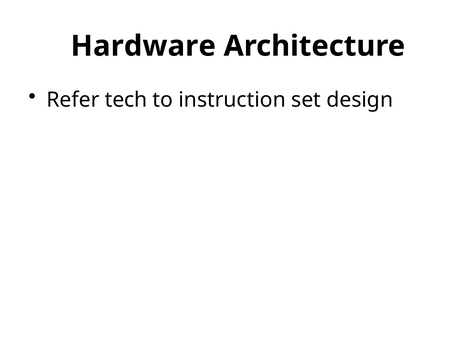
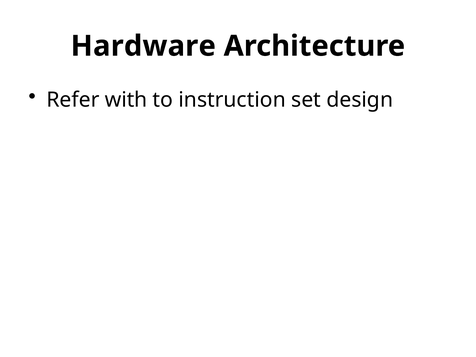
tech: tech -> with (126, 100)
